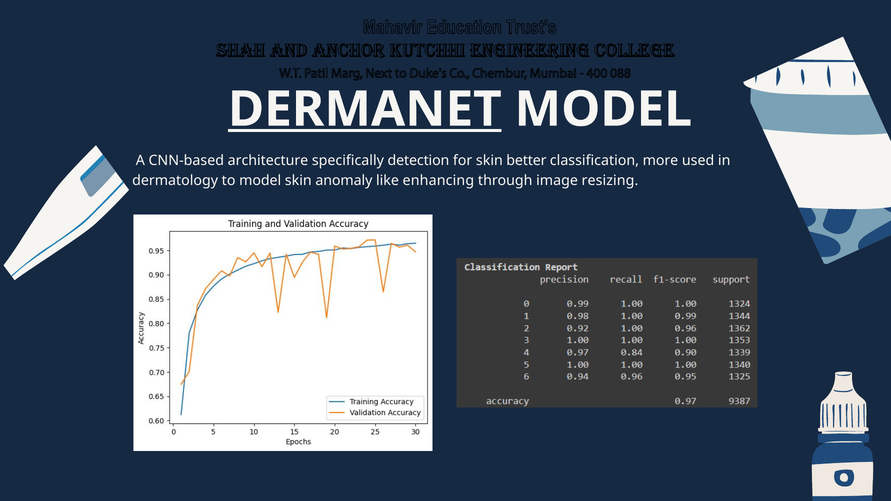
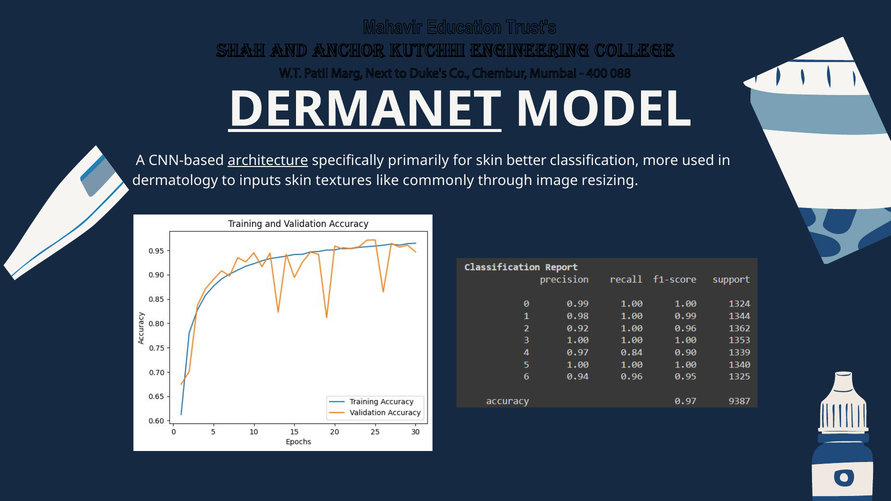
architecture underline: none -> present (268, 160)
detection: detection -> primarily (418, 160)
to model: model -> inputs (260, 180)
anomaly: anomaly -> textures (344, 180)
enhancing: enhancing -> commonly (438, 180)
